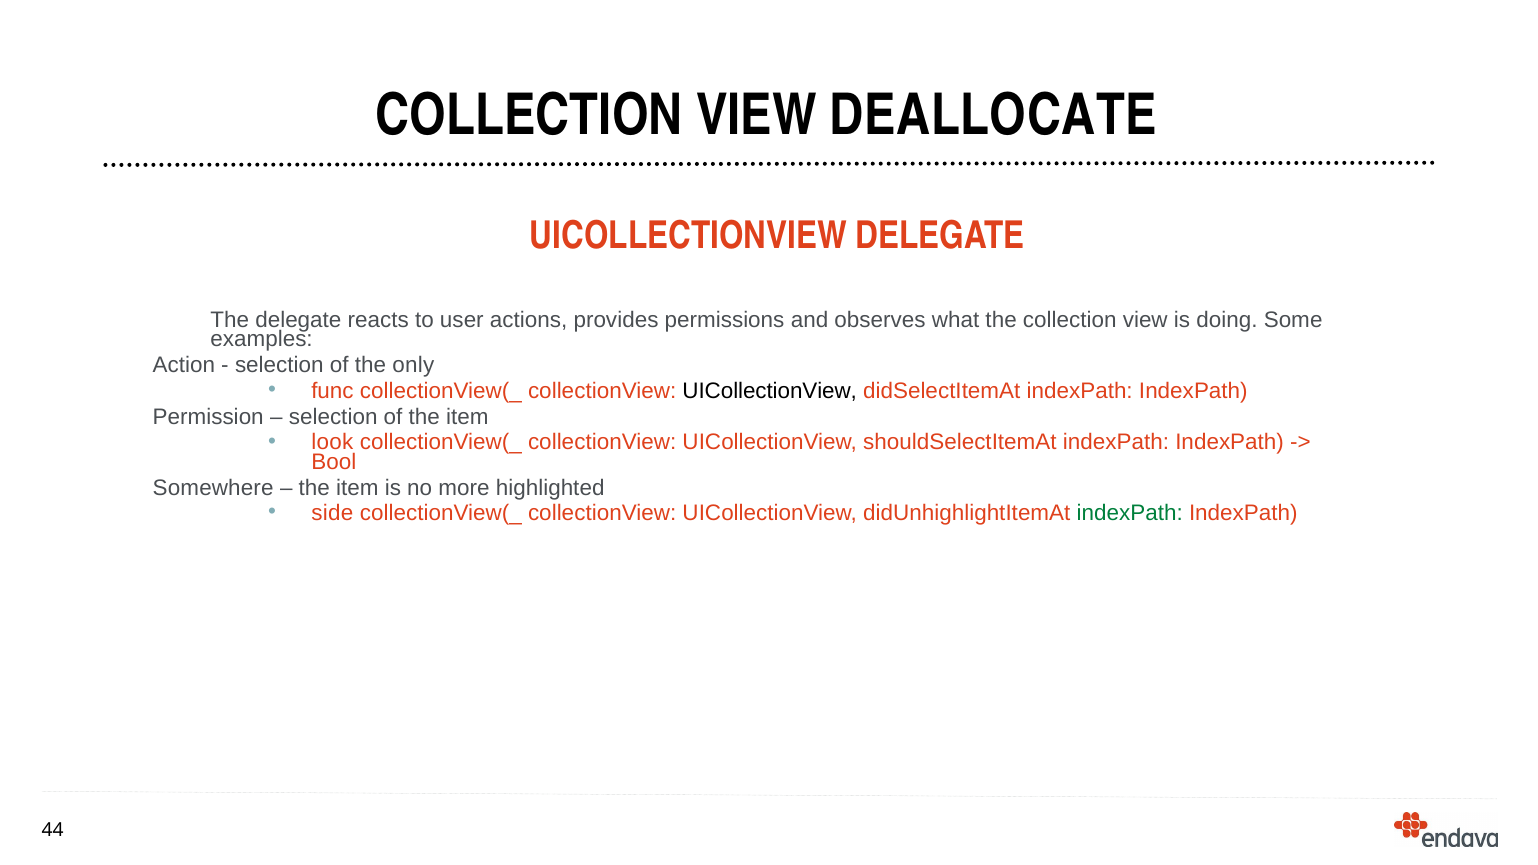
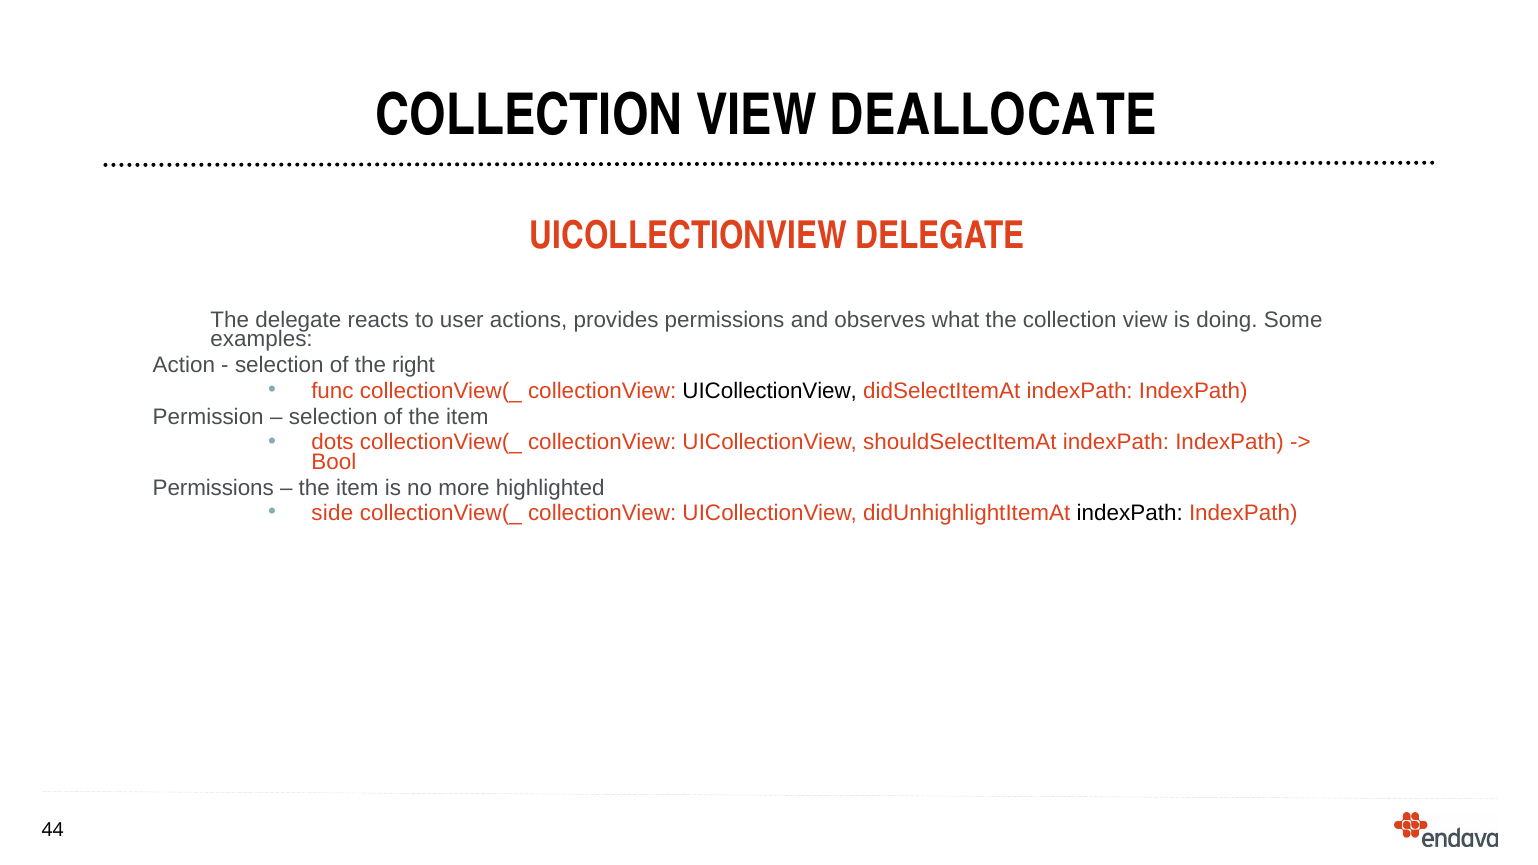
only: only -> right (414, 365)
look: look -> dots (333, 443)
Somewhere: Somewhere -> Permissions (213, 488)
indexPath colour: green -> black (1130, 513)
